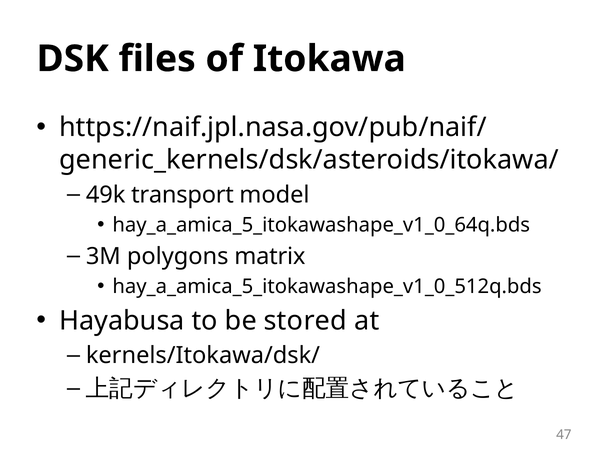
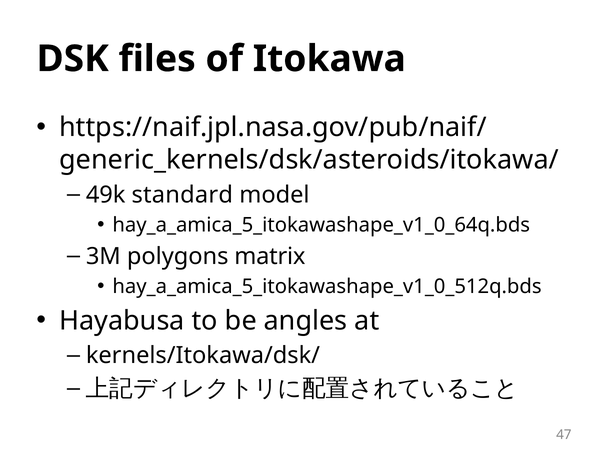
transport: transport -> standard (182, 195)
stored: stored -> angles (306, 321)
